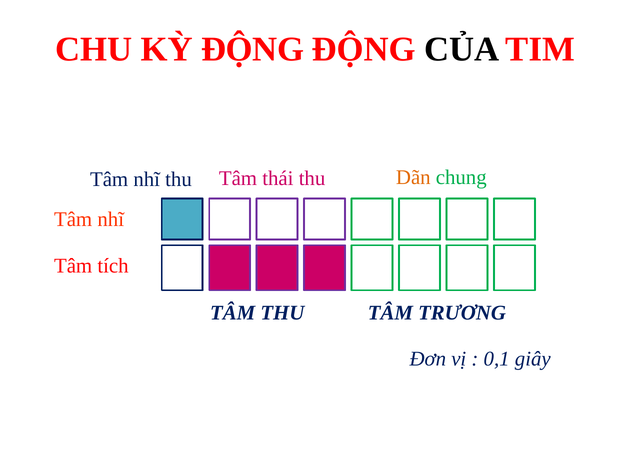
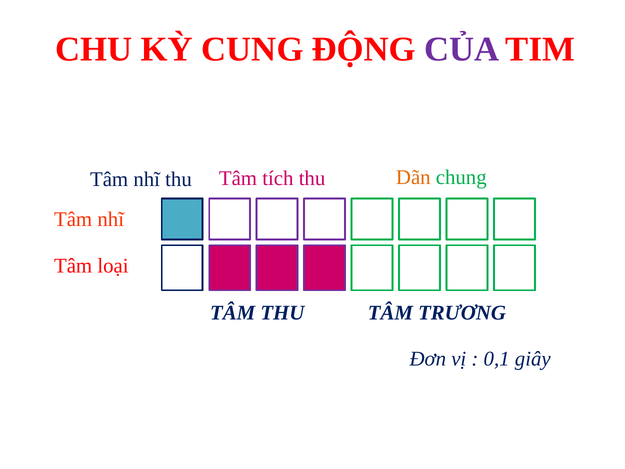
KỲ ĐỘNG: ĐỘNG -> CUNG (252, 49)
CỦA colour: black -> purple (462, 49)
thái: thái -> tích (278, 178)
tích: tích -> loại (113, 266)
